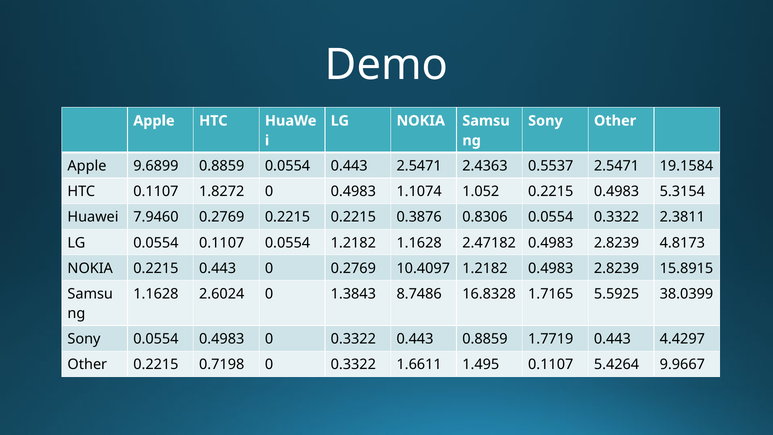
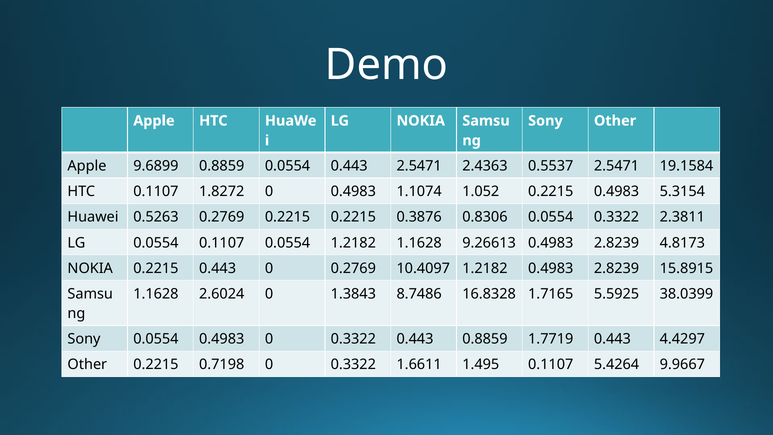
7.9460: 7.9460 -> 0.5263 (156, 217)
2.47182: 2.47182 -> 9.26613 (489, 243)
